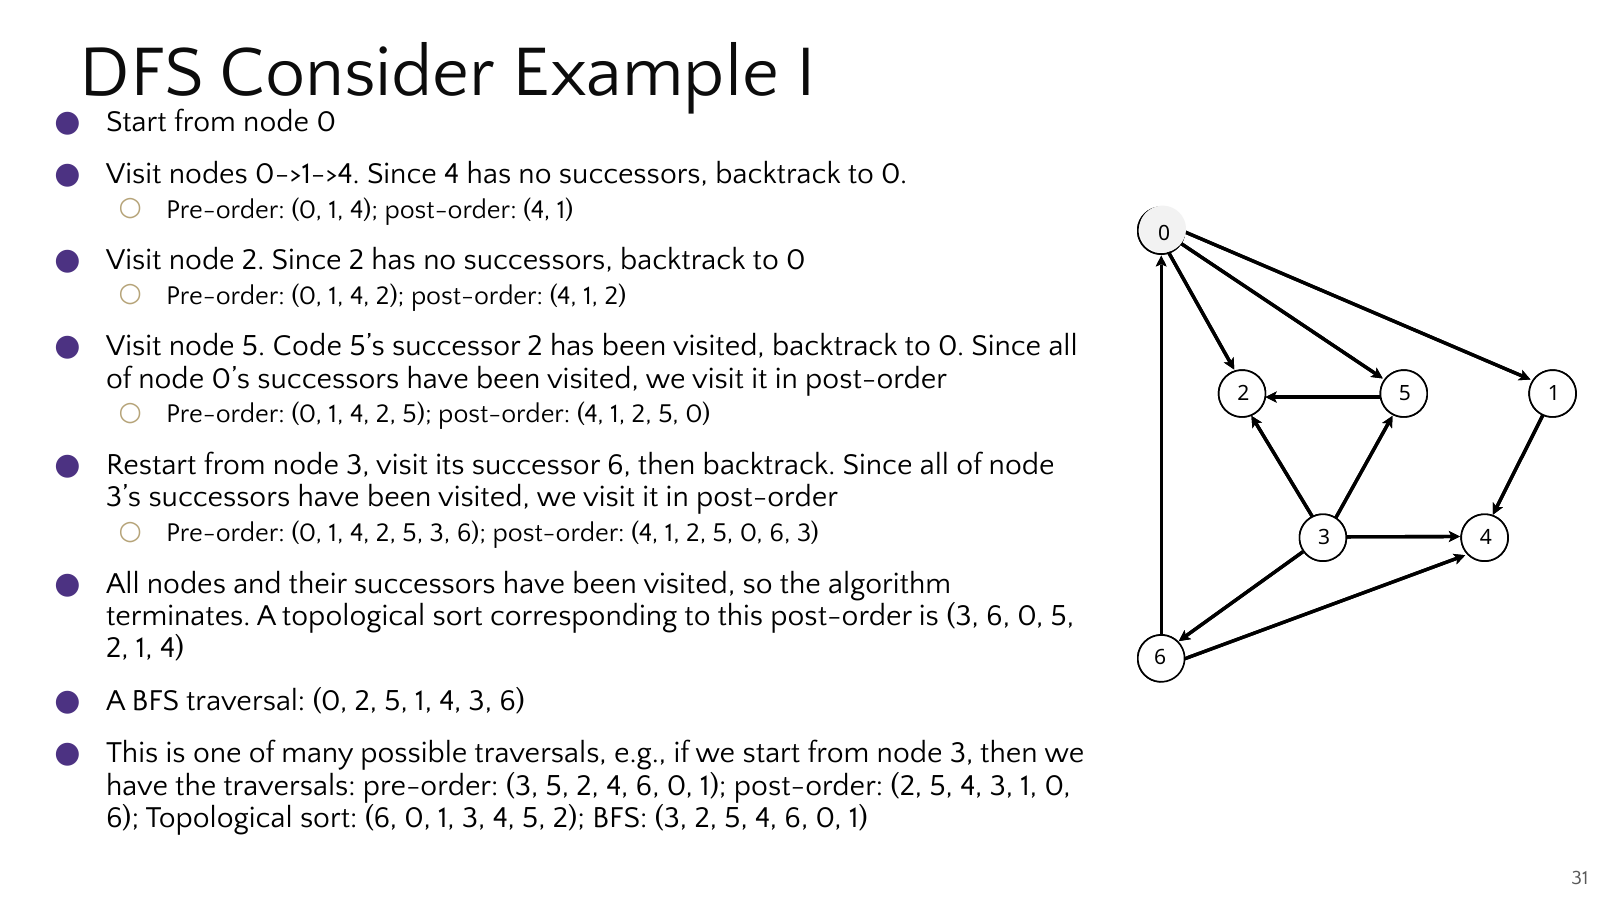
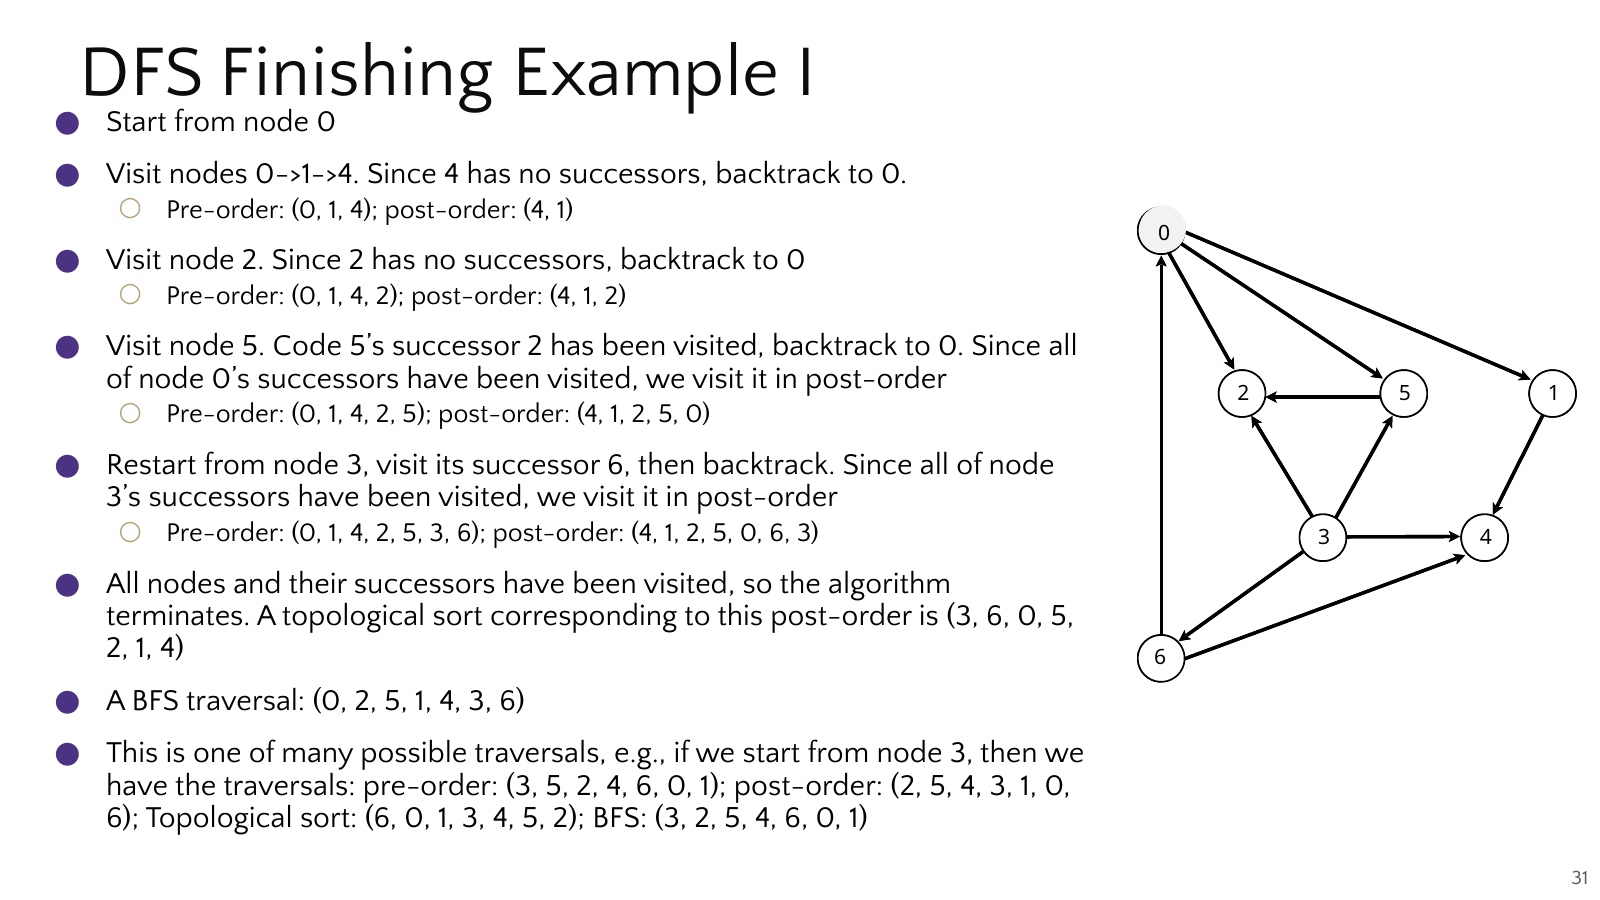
Consider: Consider -> Finishing (357, 72)
